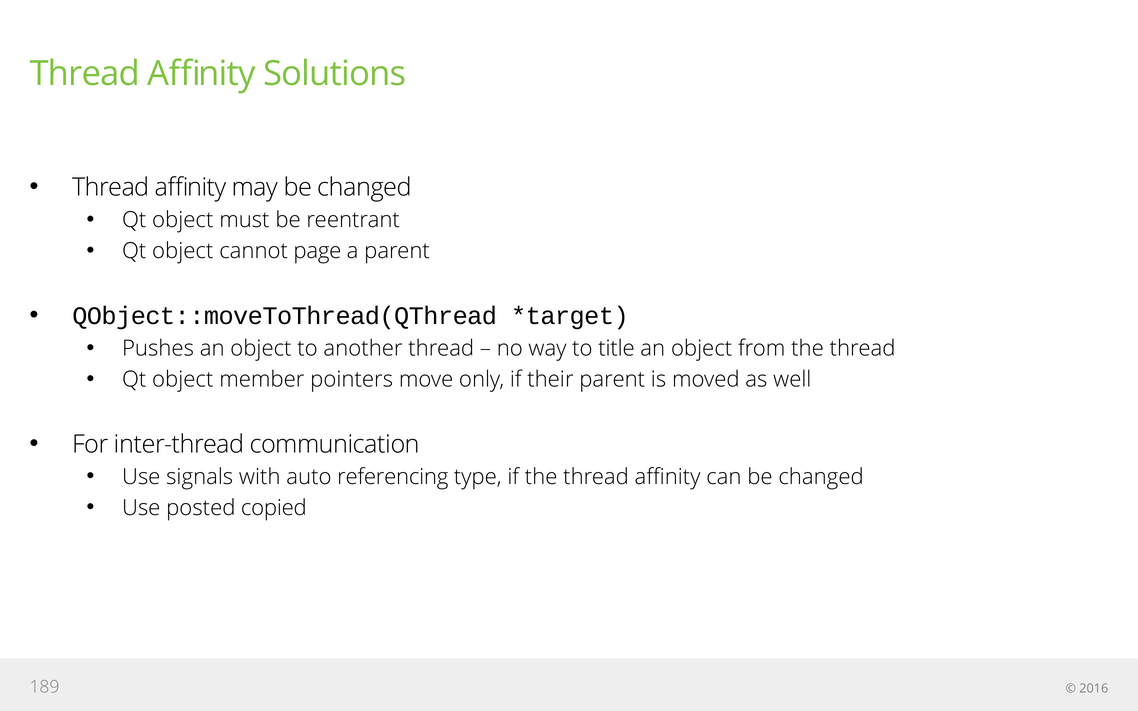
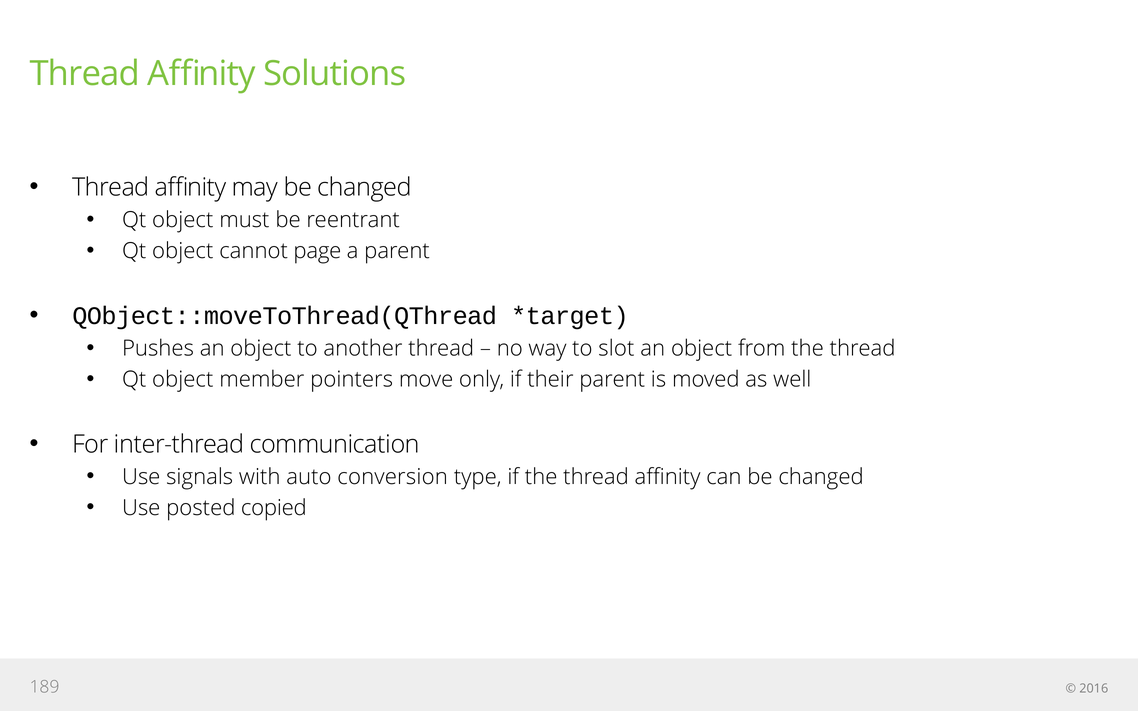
title: title -> slot (616, 349)
referencing: referencing -> conversion (393, 477)
